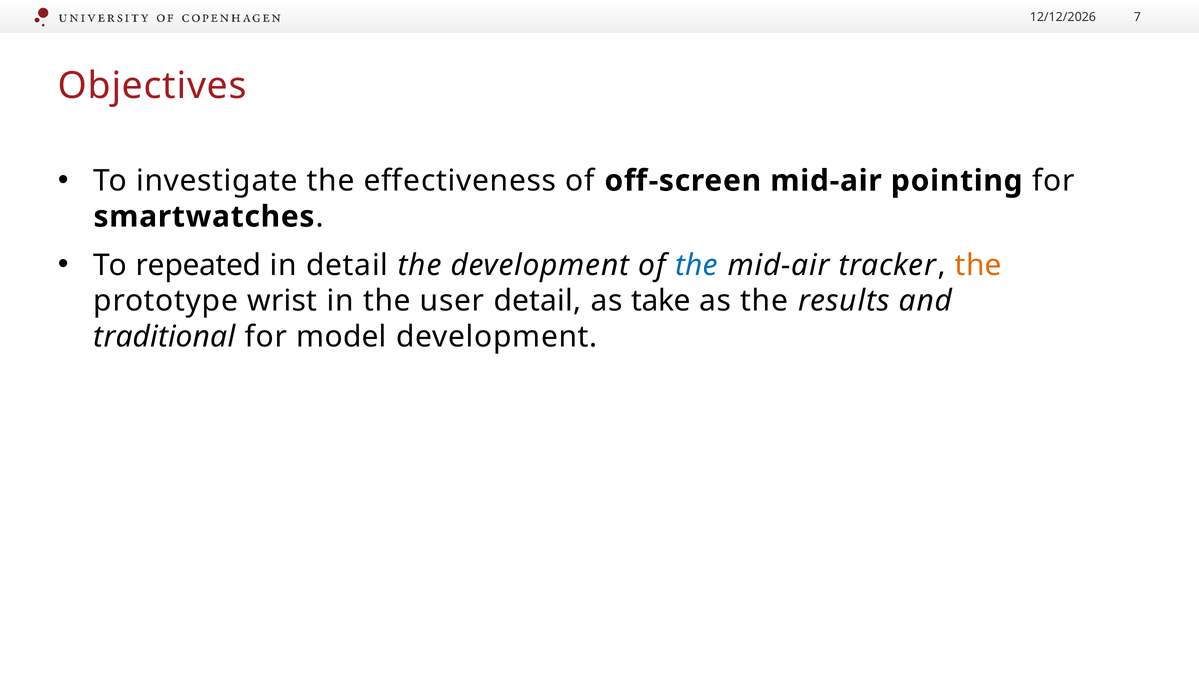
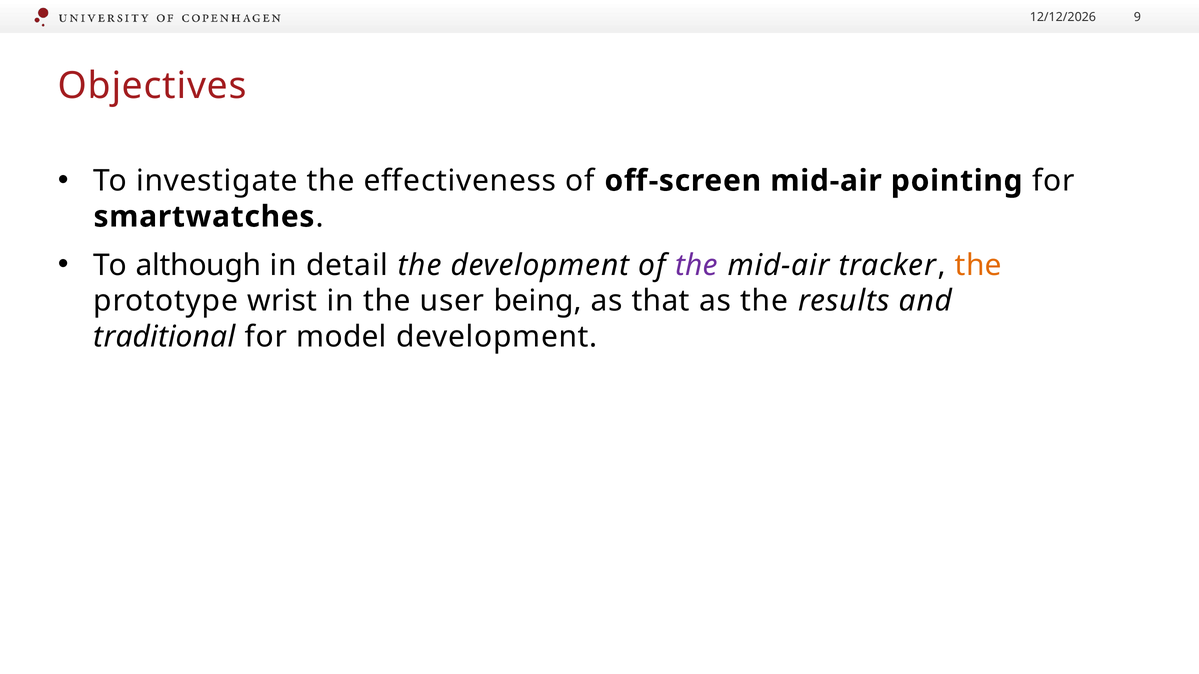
7: 7 -> 9 (1137, 17)
repeated: repeated -> although (199, 265)
the colour: blue -> purple (696, 265)
user detail: detail -> being (538, 301)
take: take -> that (661, 301)
